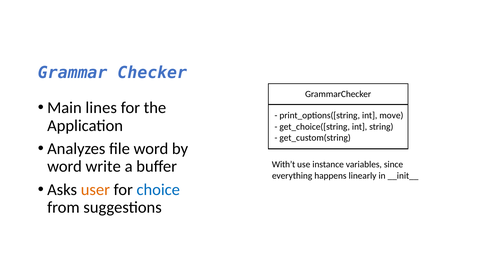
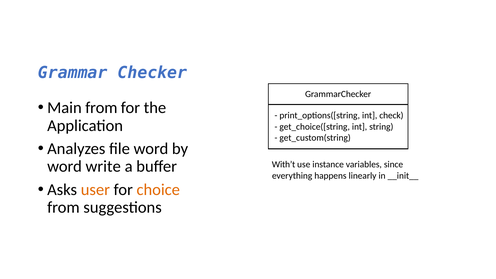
Main lines: lines -> from (101, 108)
move: move -> check (391, 116)
choice colour: blue -> orange (158, 190)
